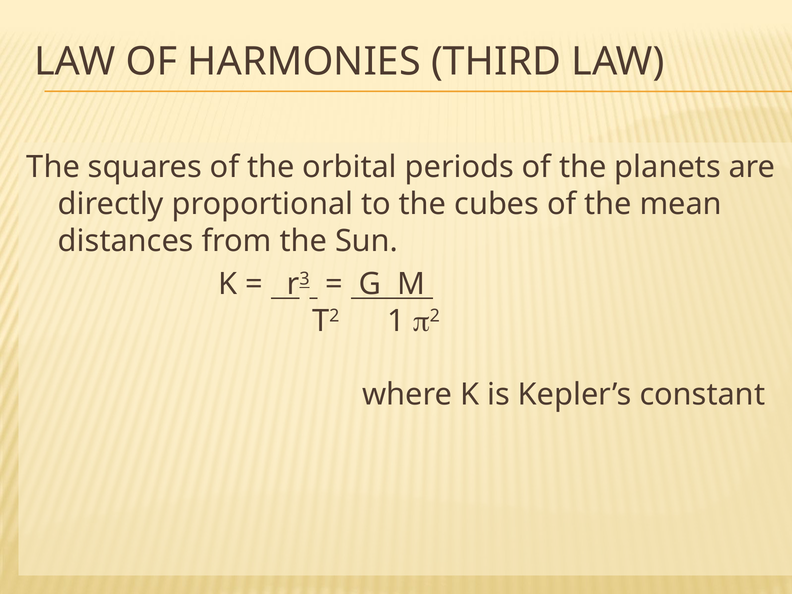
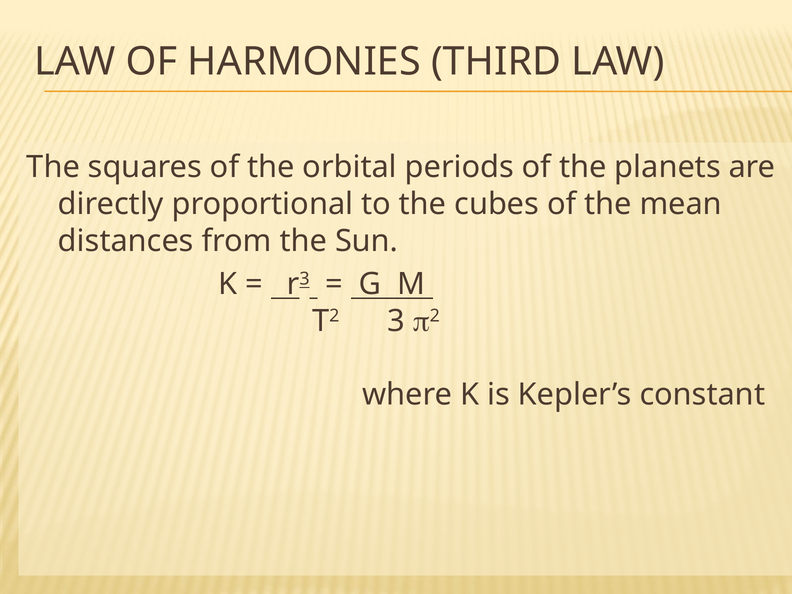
1: 1 -> 3 (396, 321)
